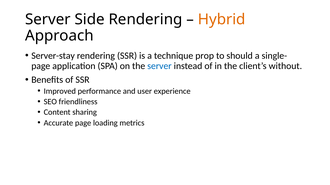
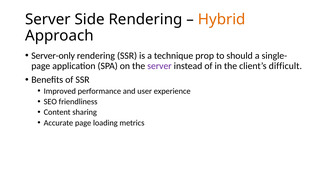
Server-stay: Server-stay -> Server-only (53, 56)
server colour: blue -> purple (159, 66)
without: without -> difficult (285, 66)
